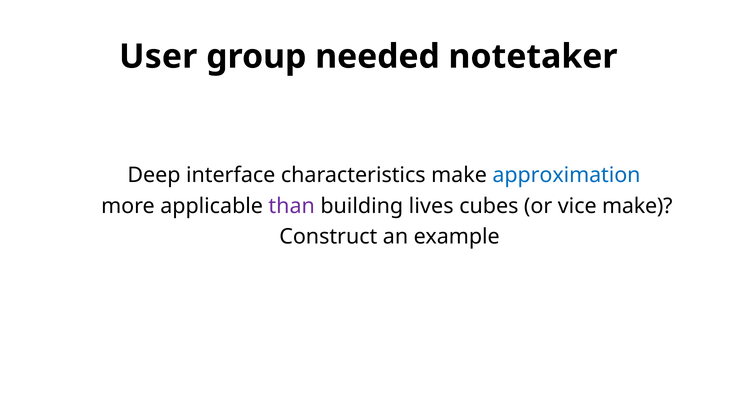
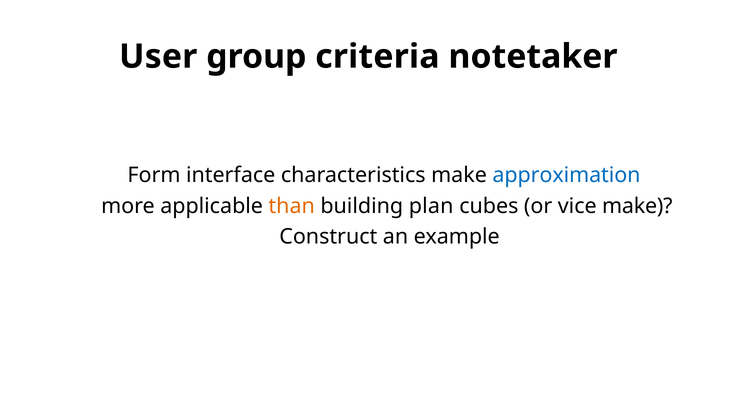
needed: needed -> criteria (377, 57)
Deep: Deep -> Form (154, 175)
than colour: purple -> orange (292, 206)
lives: lives -> plan (431, 206)
